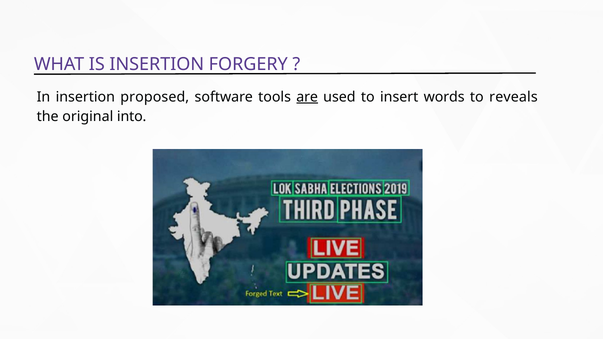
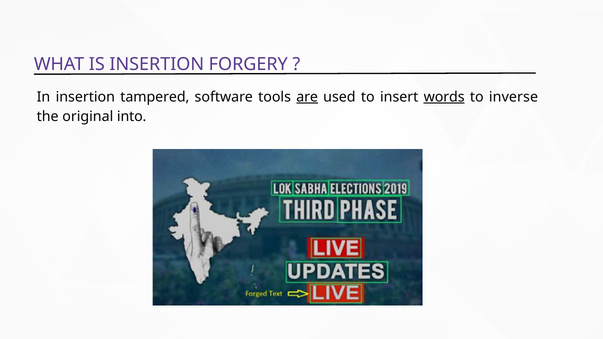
proposed: proposed -> tampered (155, 97)
words underline: none -> present (444, 97)
reveals: reveals -> inverse (514, 97)
